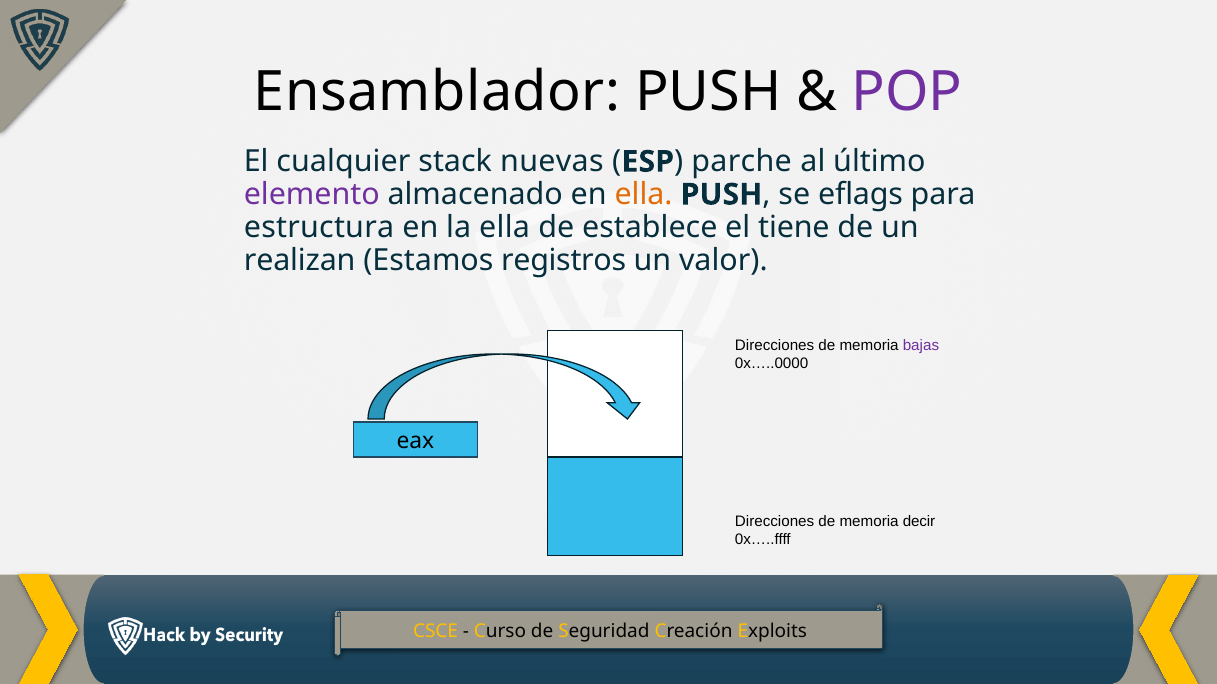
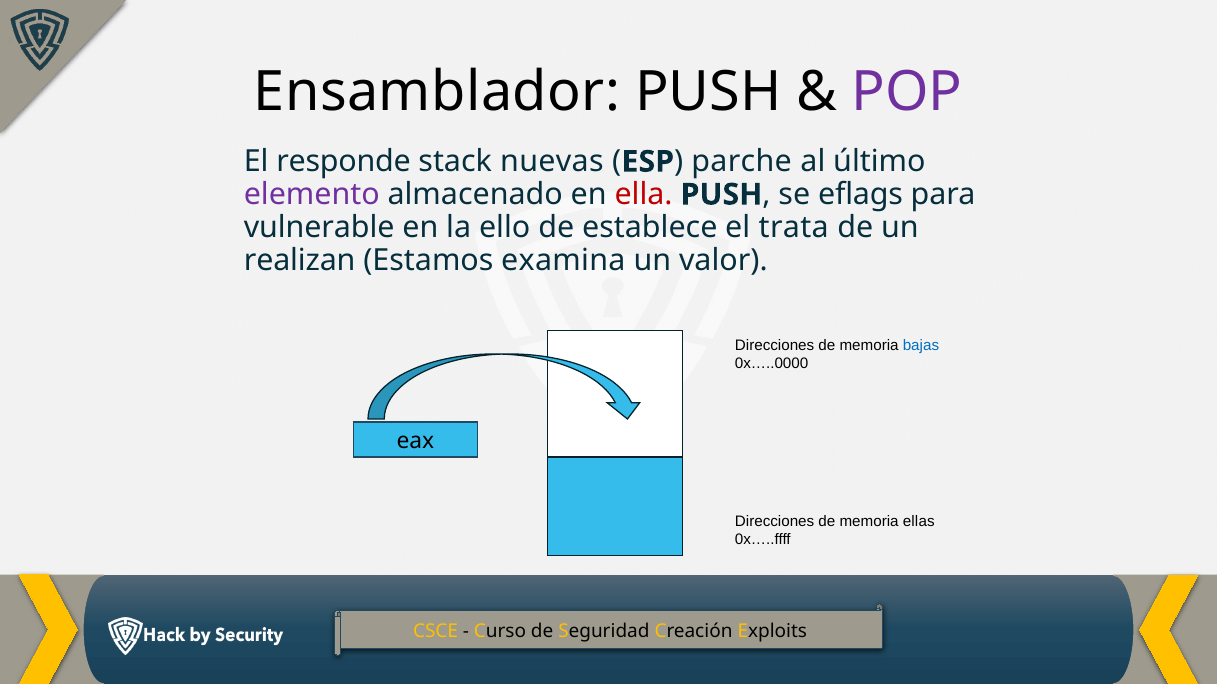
cualquier: cualquier -> responde (344, 162)
ella colour: orange -> red (644, 195)
estructura: estructura -> vulnerable (319, 228)
la ella: ella -> ello (505, 228)
tiene: tiene -> trata (794, 228)
registros: registros -> examina (563, 260)
bajas colour: purple -> blue (921, 346)
decir: decir -> ellas (919, 521)
